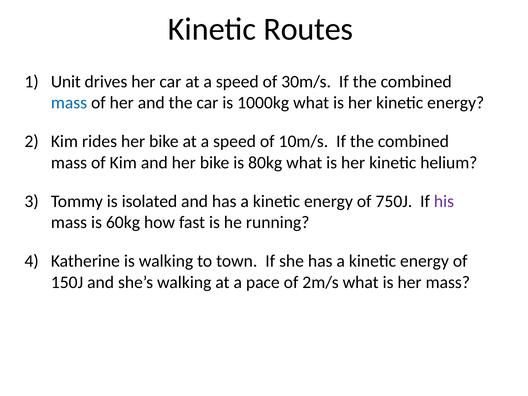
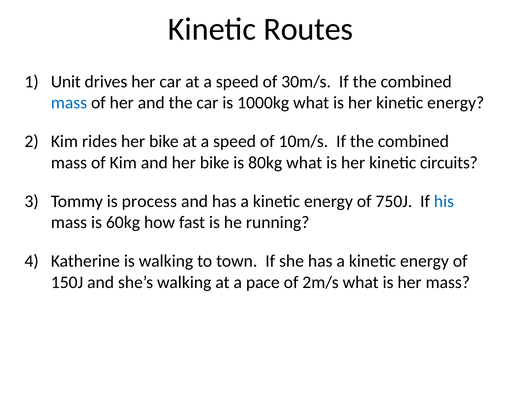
helium: helium -> circuits (449, 163)
isolated: isolated -> process (149, 201)
his colour: purple -> blue (444, 201)
